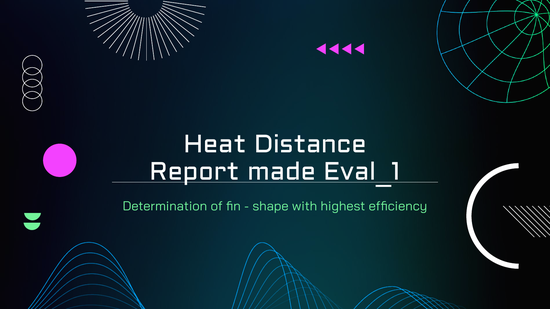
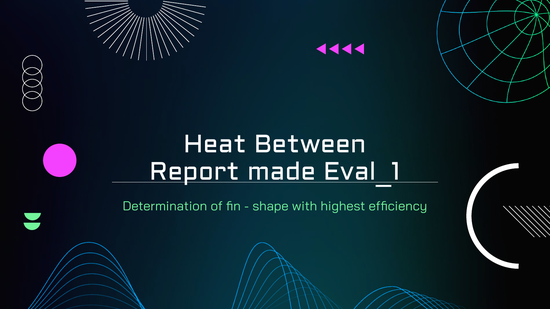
Distance: Distance -> Between (310, 145)
